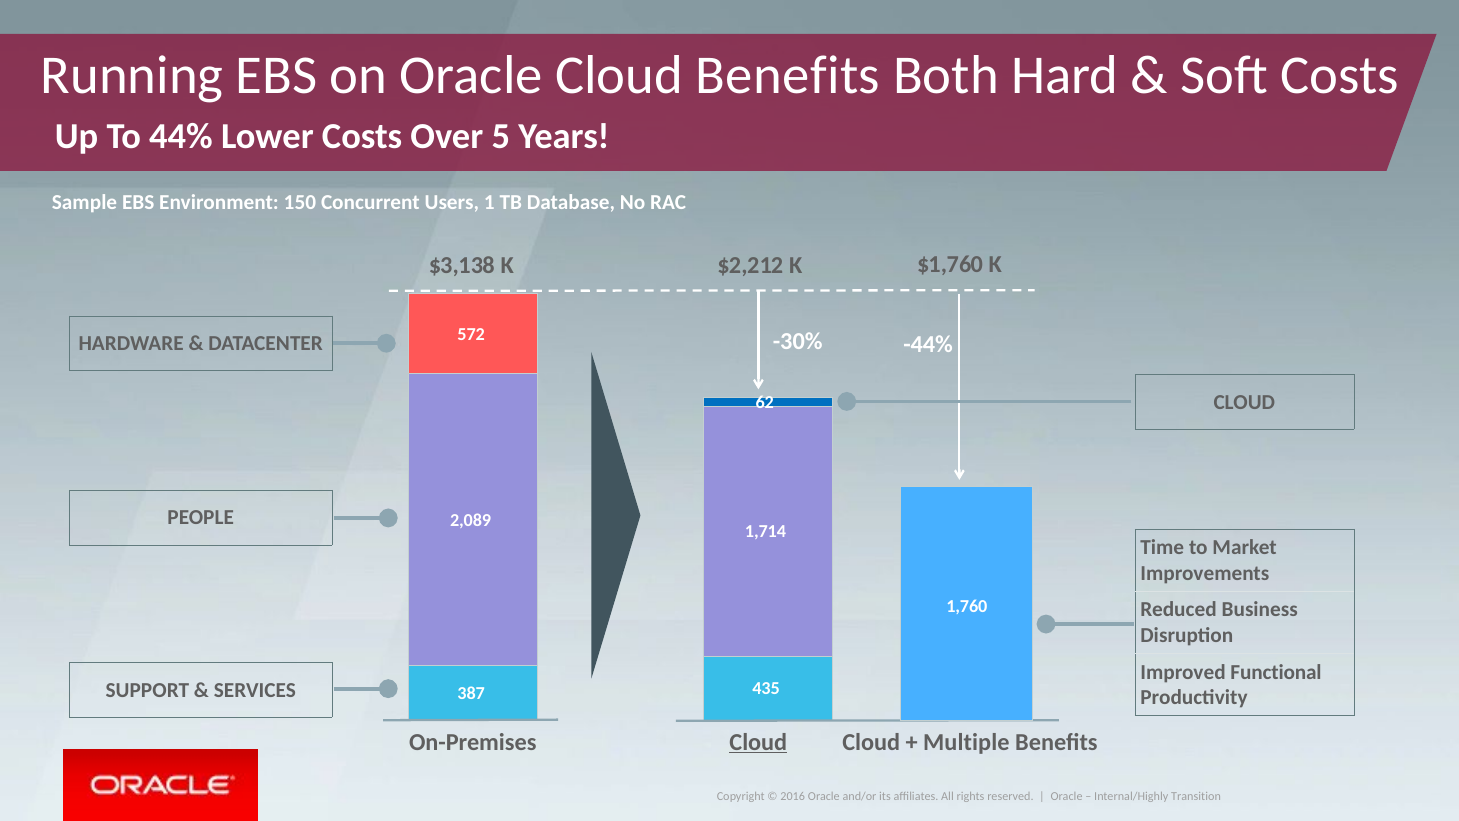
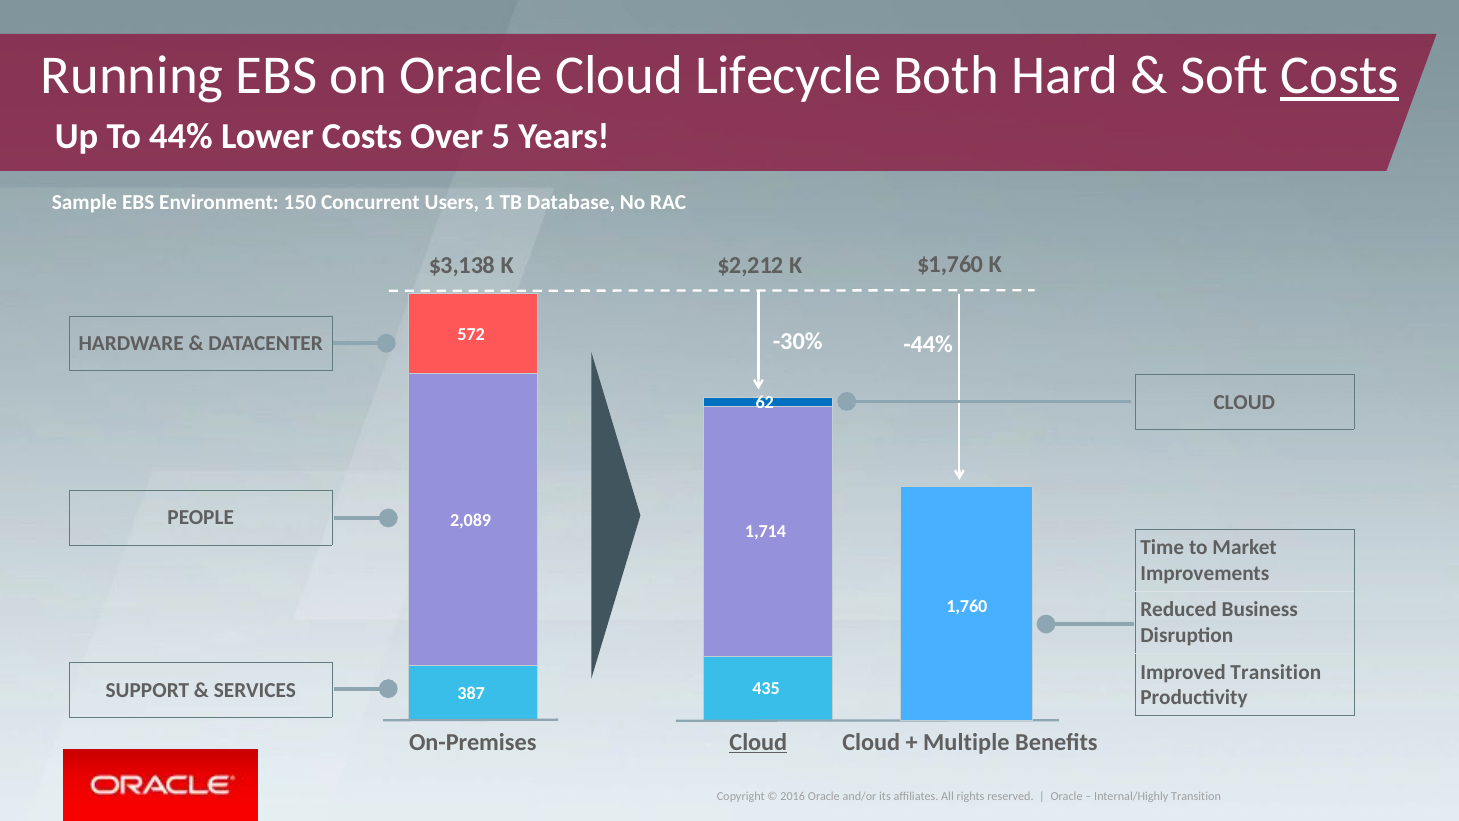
Cloud Benefits: Benefits -> Lifecycle (788, 75)
Costs underline: none -> present (1340, 75)
Improved Functional: Functional -> Transition (1276, 672)
